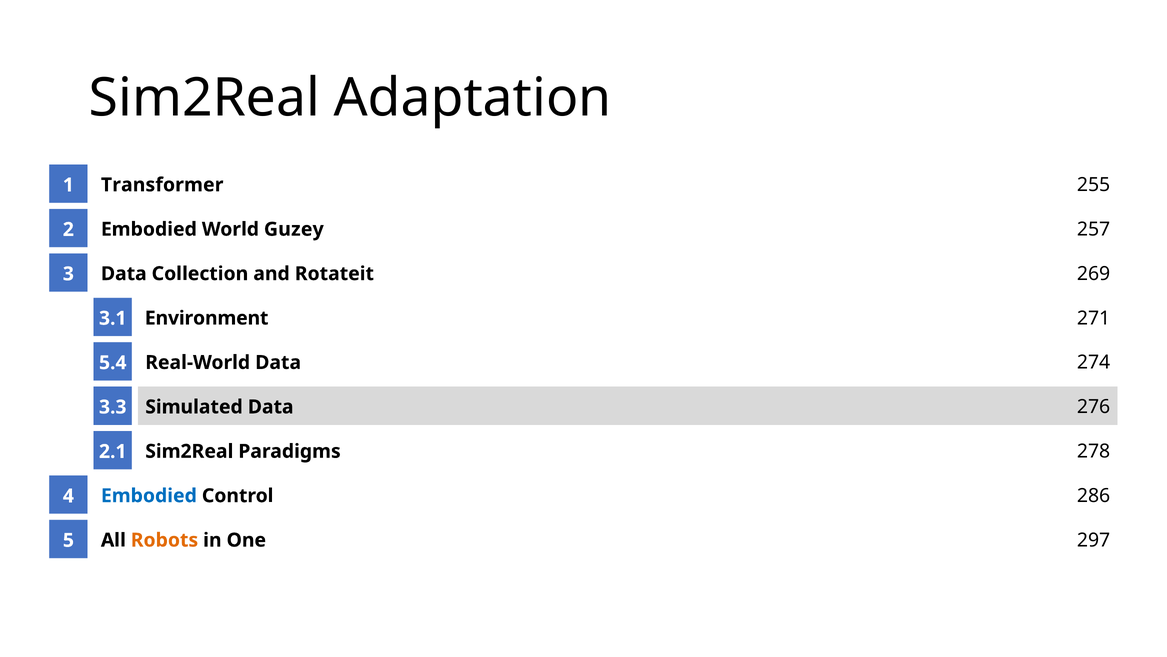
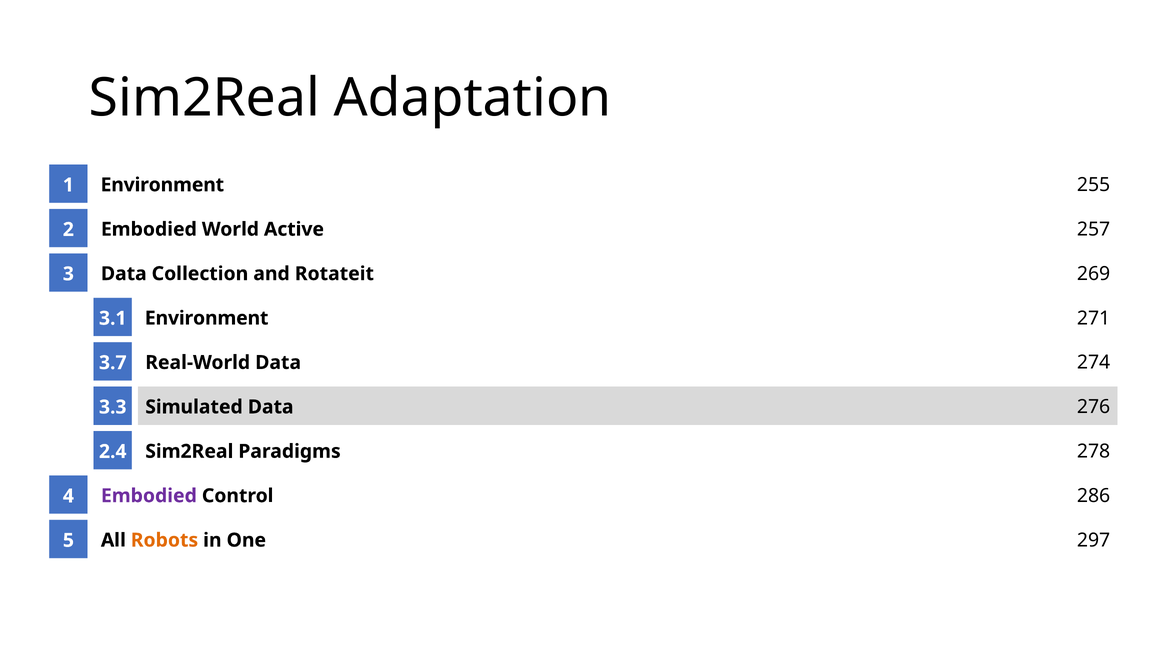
Transformer: Transformer -> Environment (162, 185)
Guzey: Guzey -> Active (294, 229)
5.4: 5.4 -> 3.7 (113, 362)
2.1: 2.1 -> 2.4 (113, 451)
Embodied colour: blue -> purple (149, 495)
